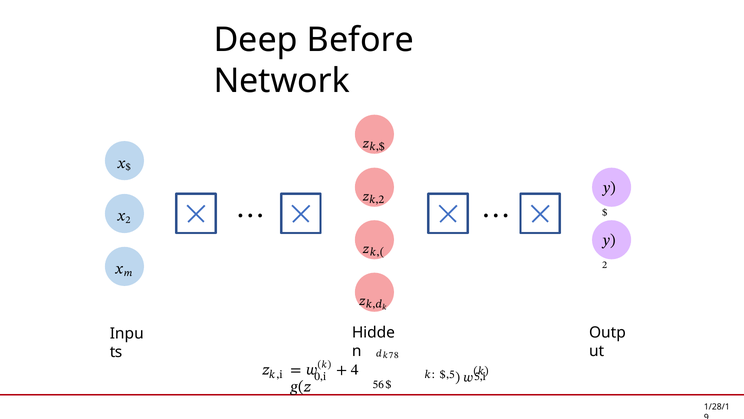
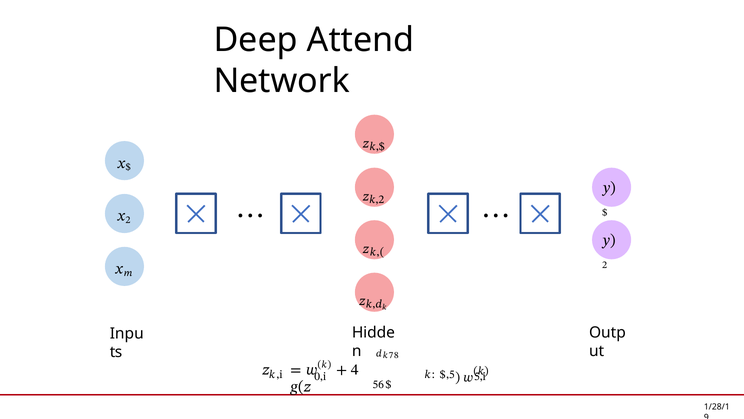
Before: Before -> Attend (361, 40)
